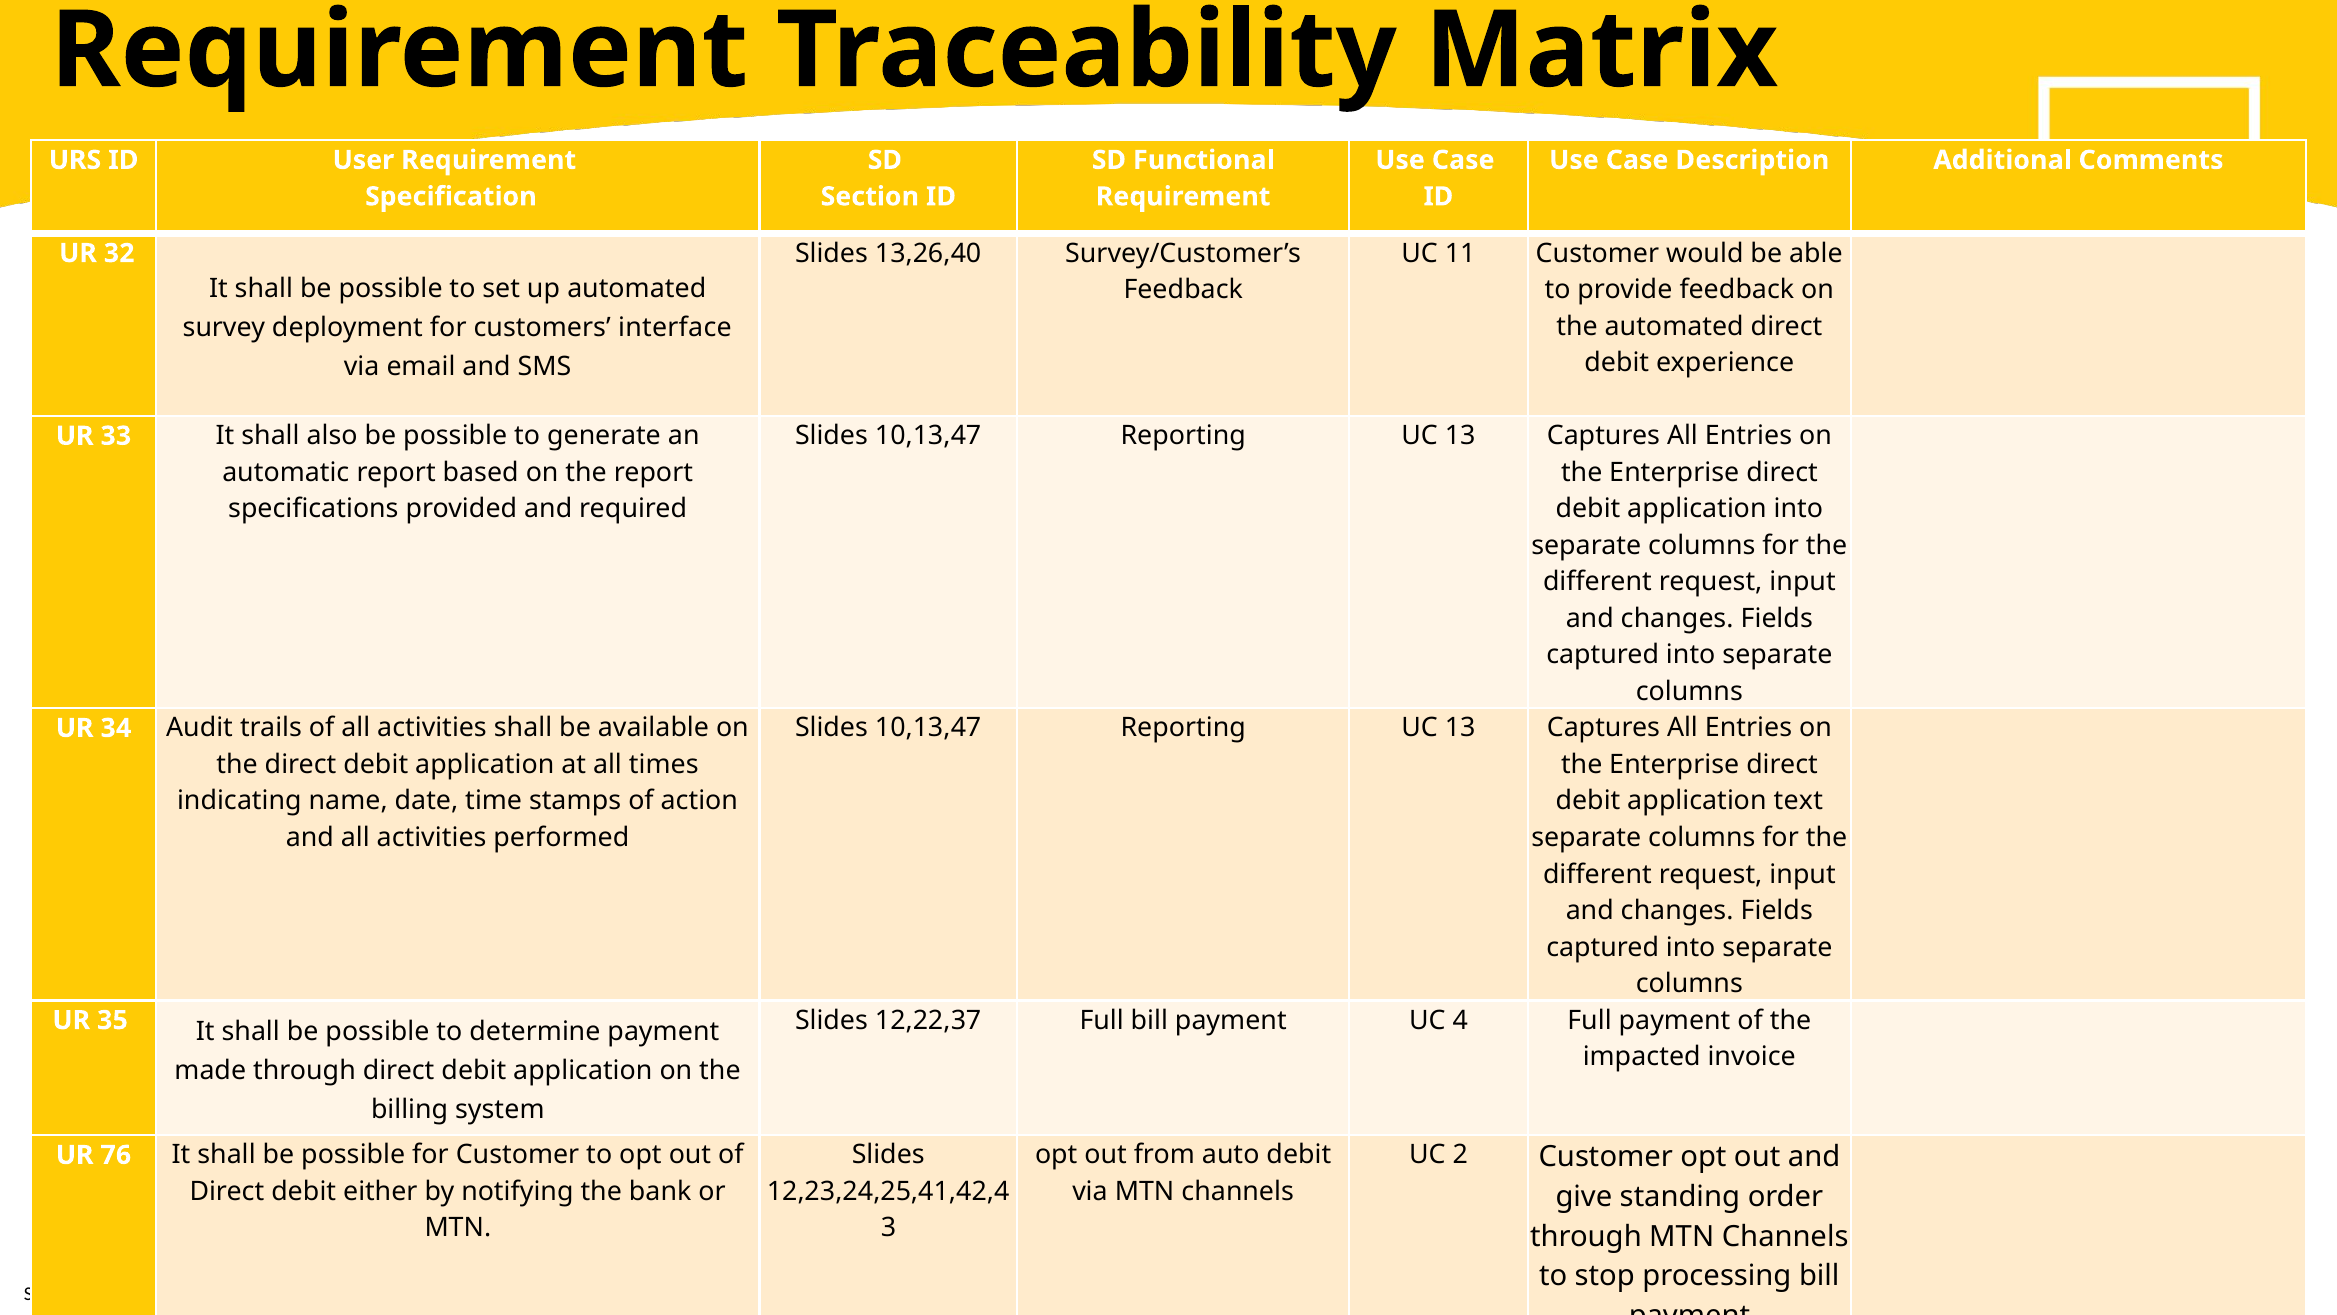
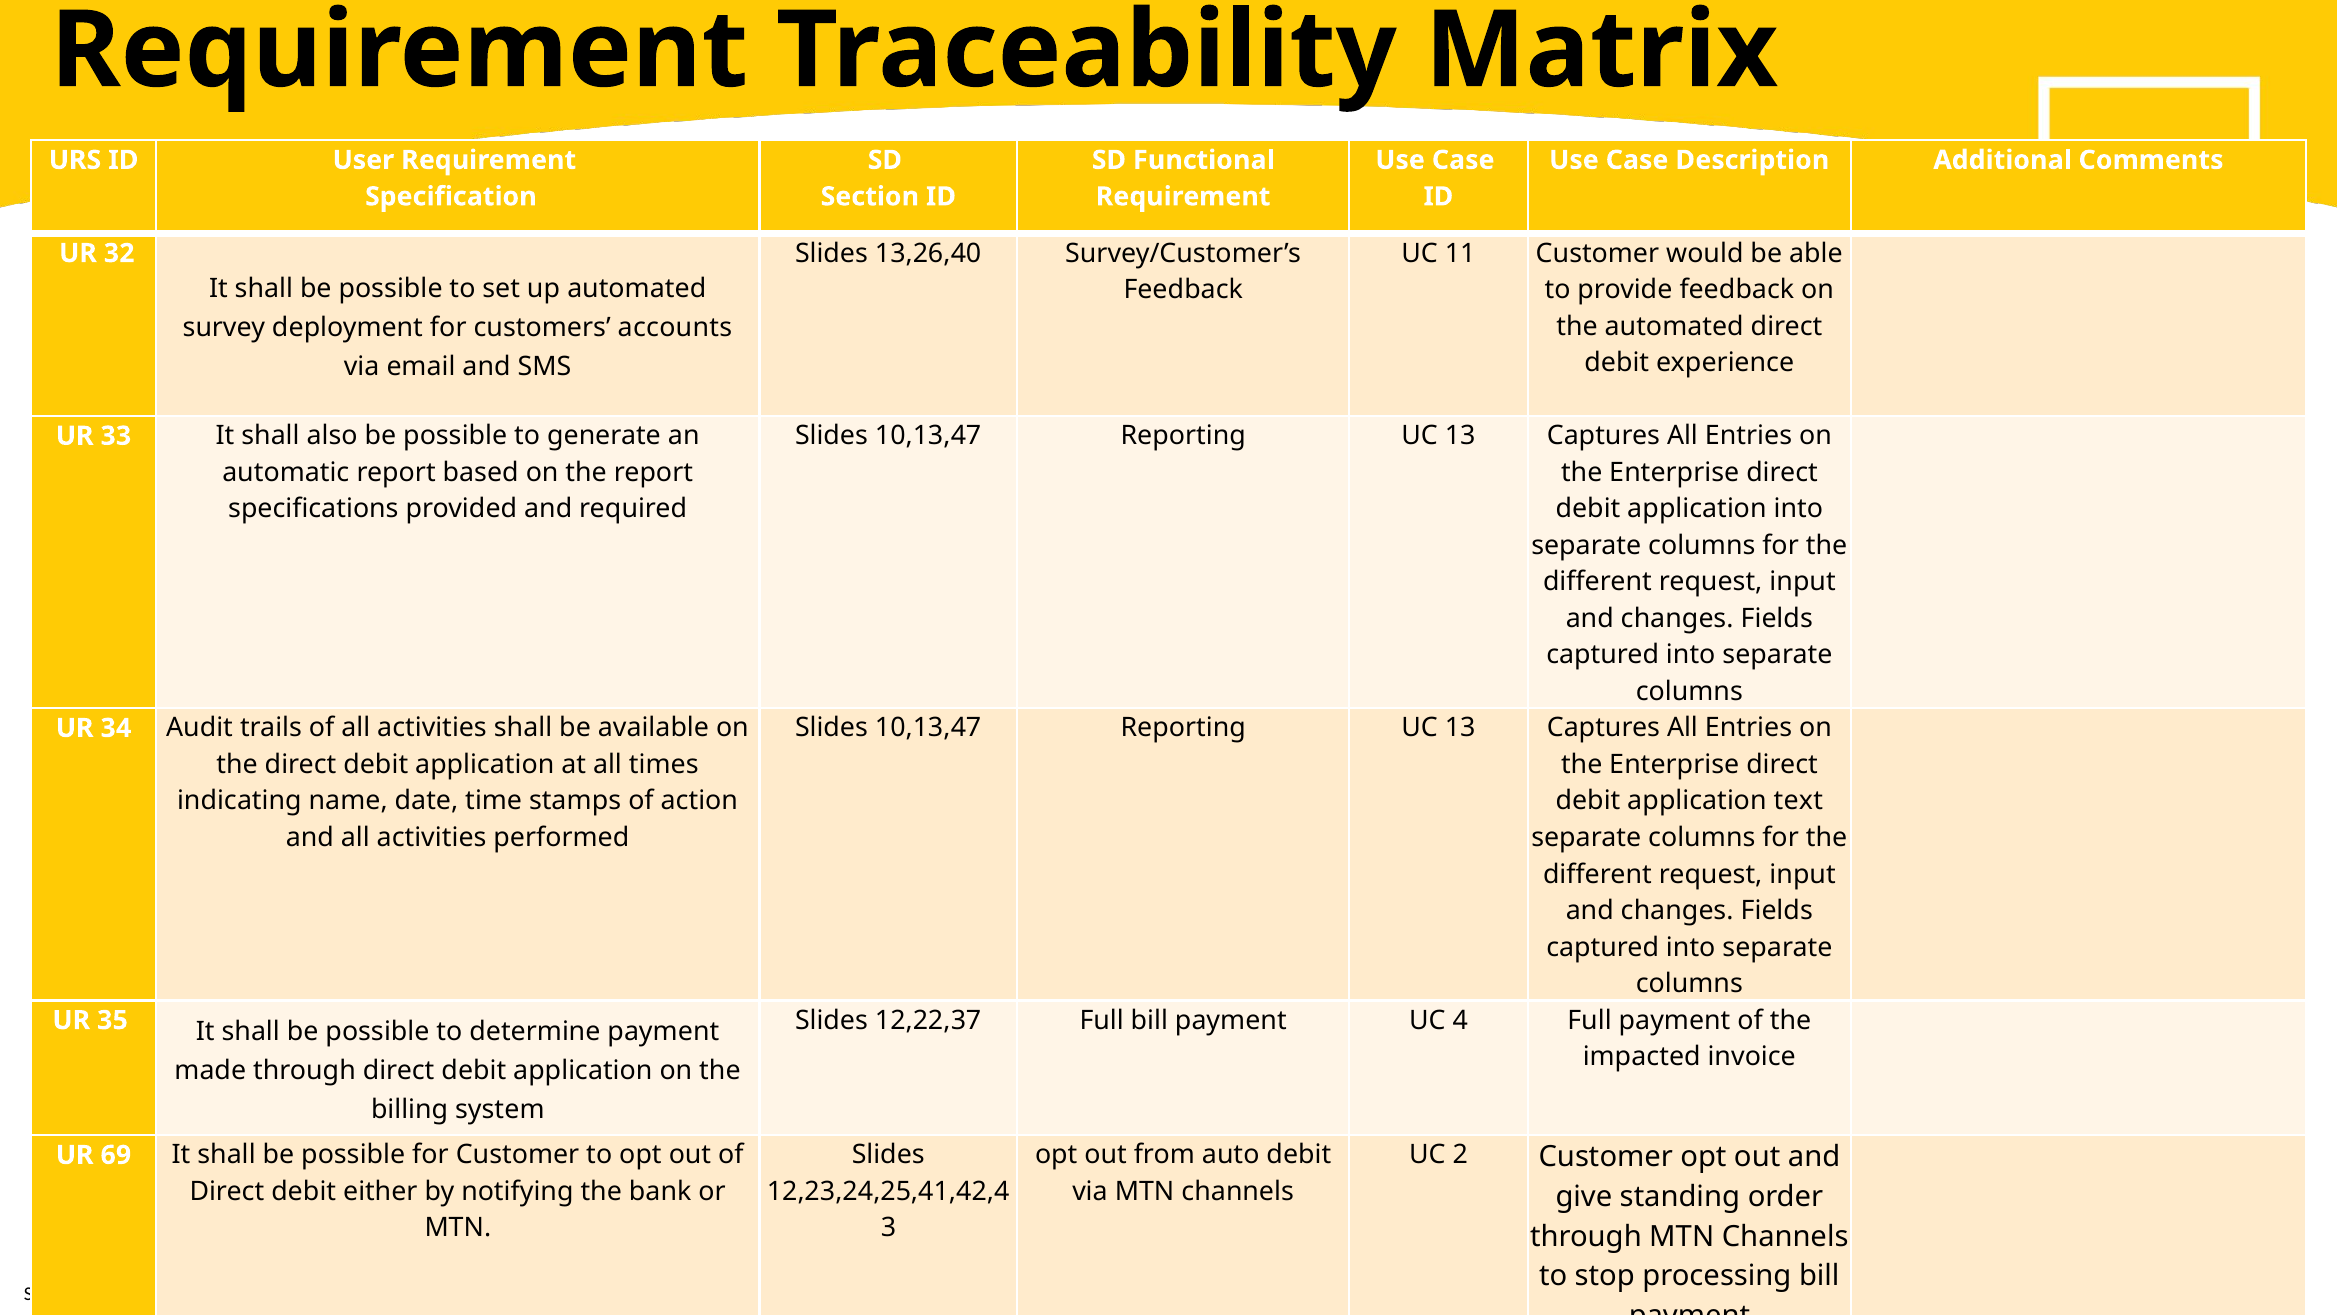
interface: interface -> accounts (675, 327)
76: 76 -> 69 (116, 1155)
